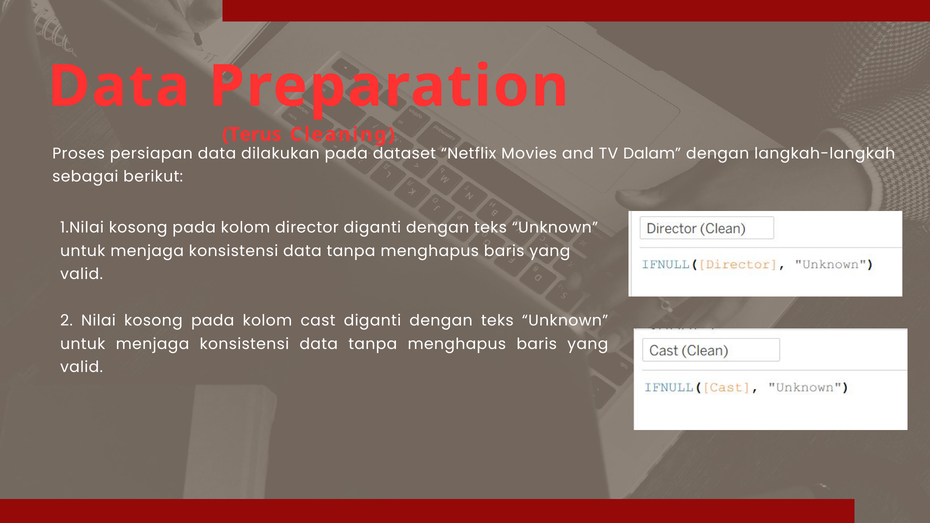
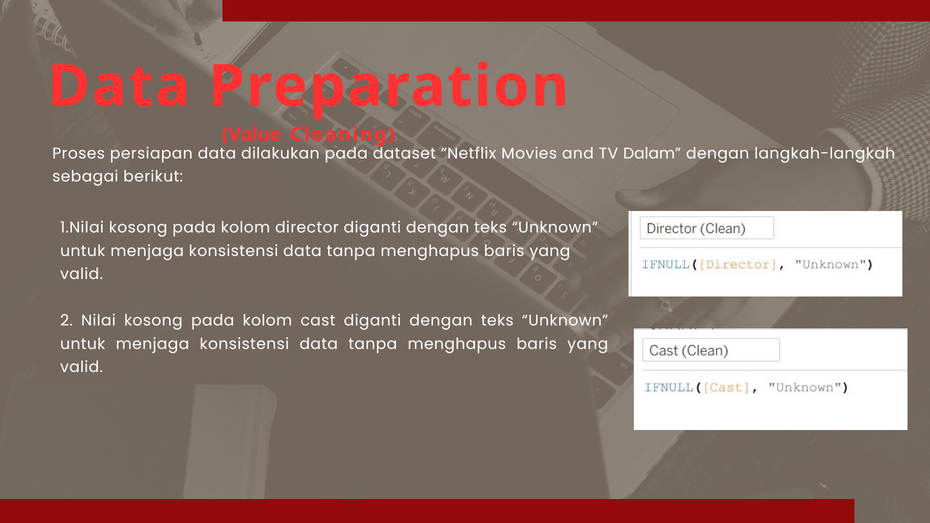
Terus: Terus -> Value (252, 135)
